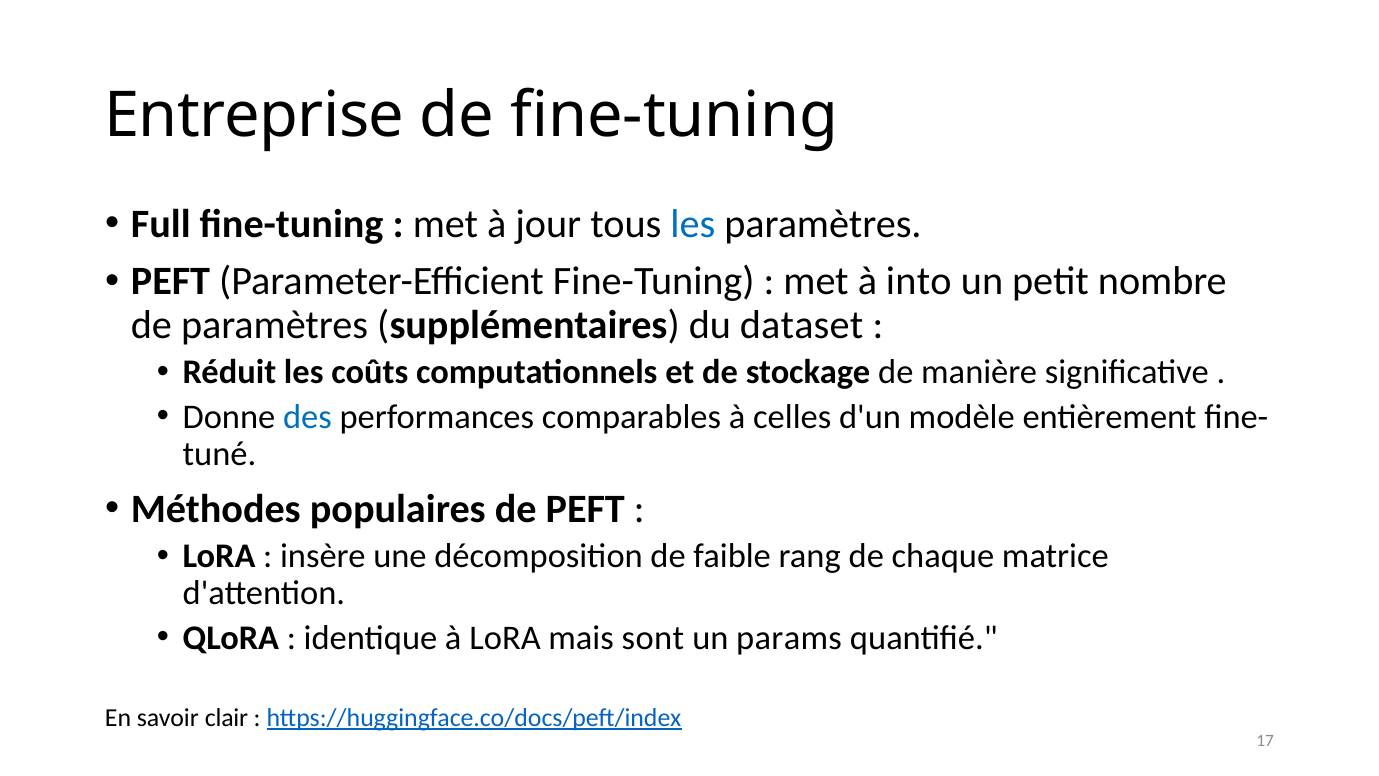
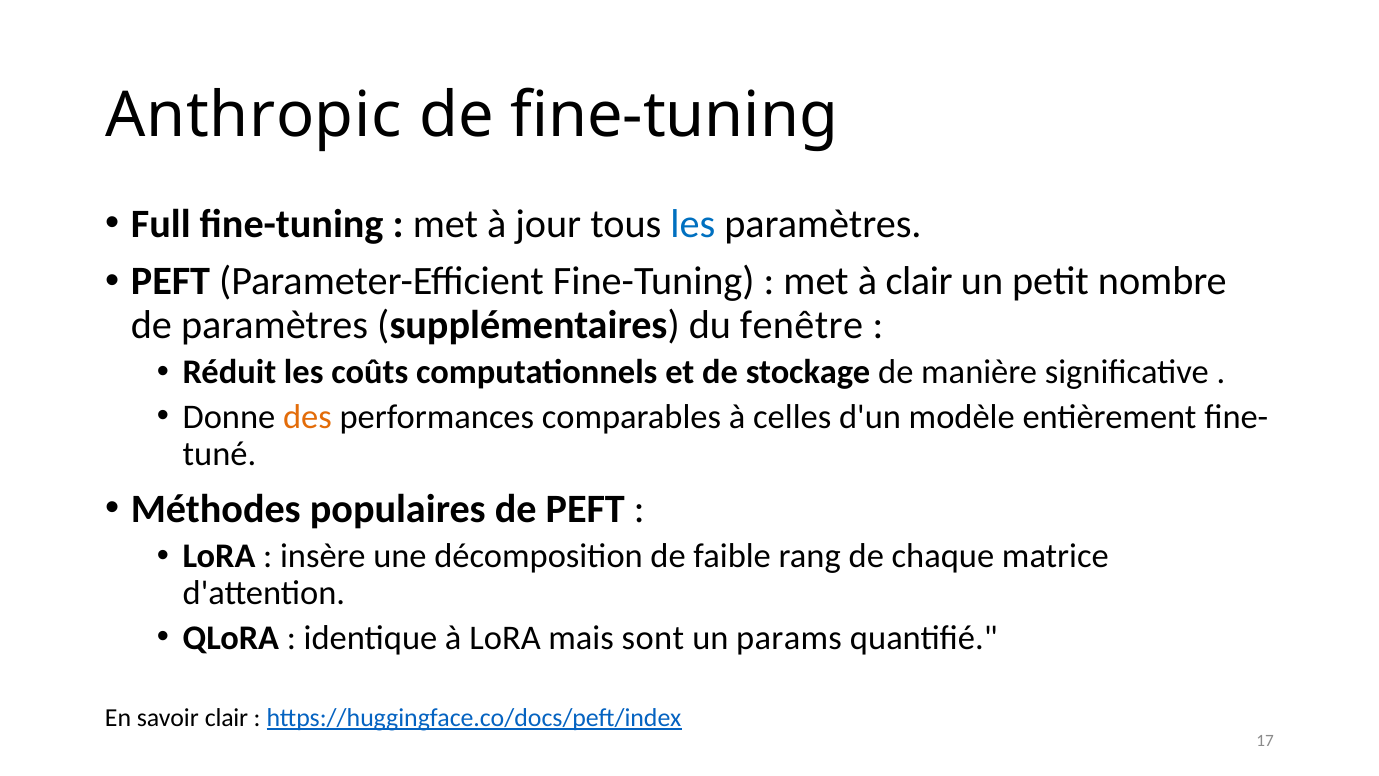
Entreprise: Entreprise -> Anthropic (254, 116)
à into: into -> clair (919, 281)
dataset: dataset -> fenêtre (801, 325)
des colour: blue -> orange (307, 417)
